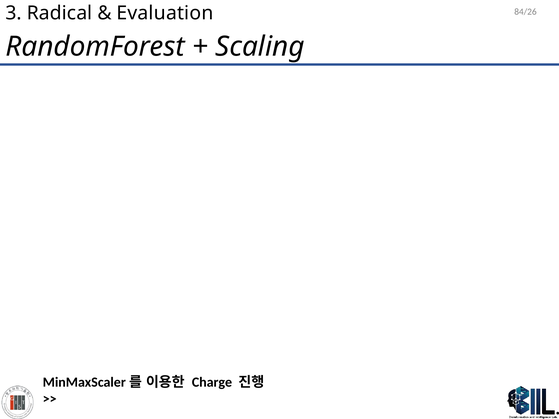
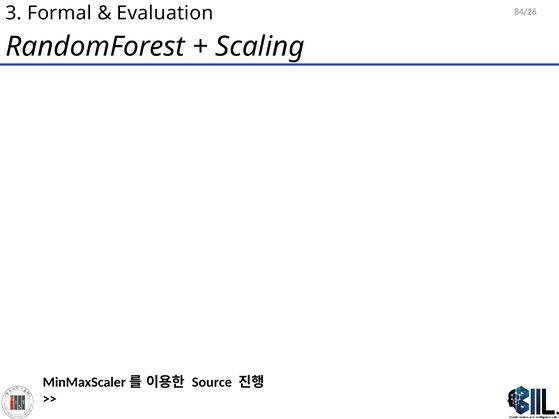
Radical: Radical -> Formal (59, 13)
Charge: Charge -> Source (212, 382)
